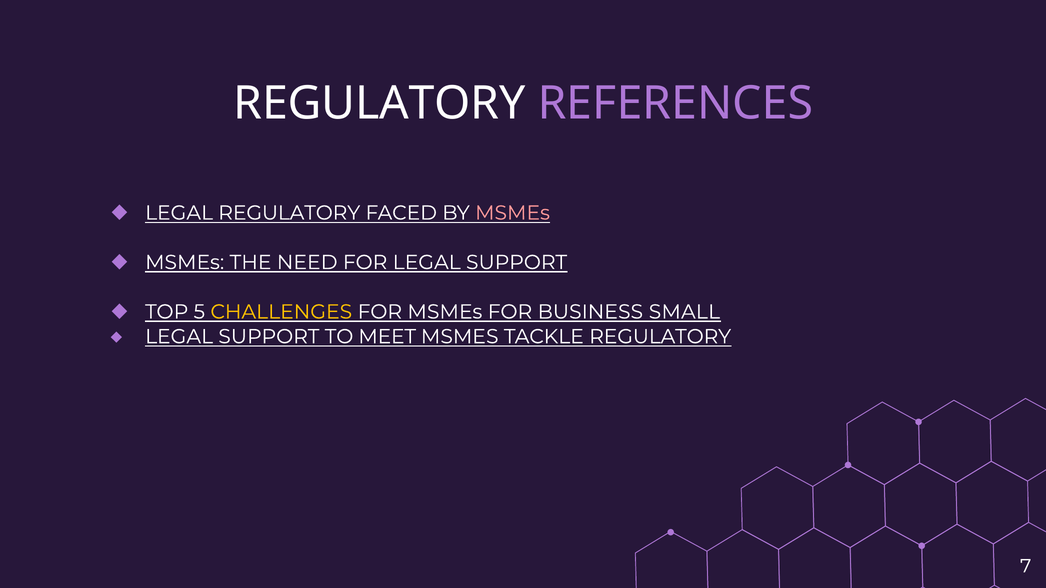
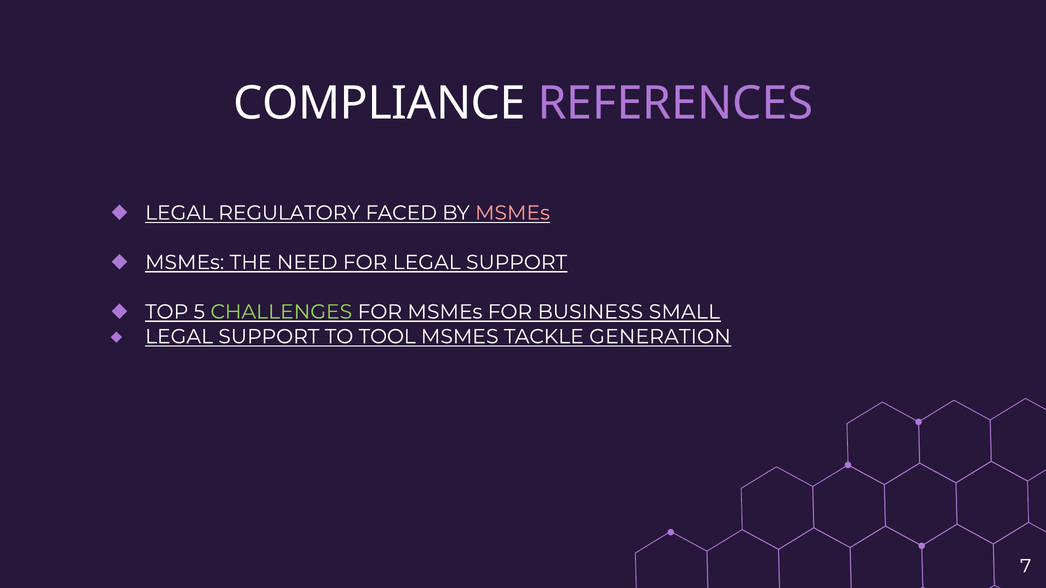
REGULATORY: REGULATORY -> COMPLIANCE (380, 103)
CHALLENGES colour: yellow -> light green (281, 312)
MEET: MEET -> TOOL (387, 337)
TACKLE REGULATORY: REGULATORY -> GENERATION (660, 337)
